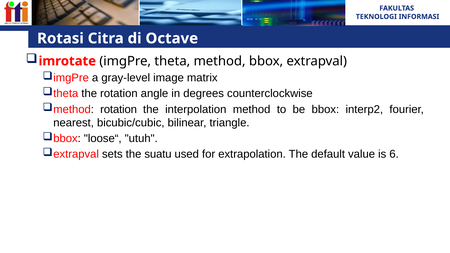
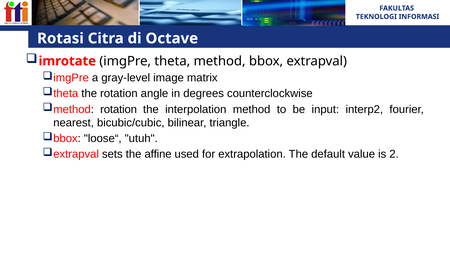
be bbox: bbox -> input (325, 109)
suatu: suatu -> affine (158, 154)
6: 6 -> 2 (394, 154)
